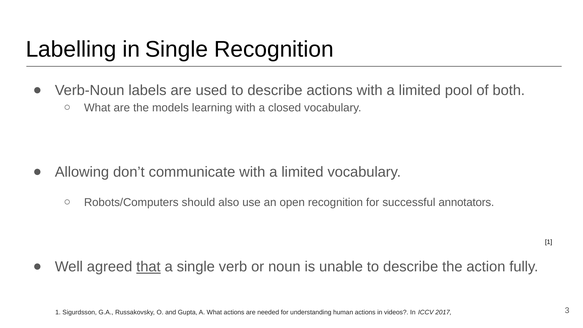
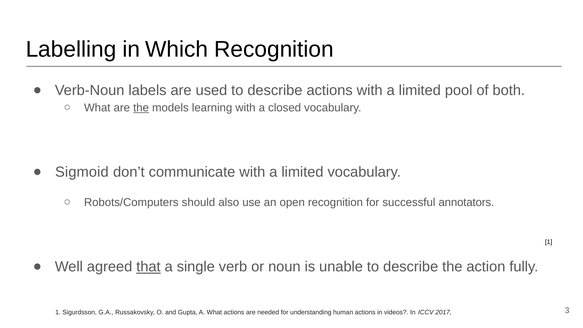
in Single: Single -> Which (177, 49)
the underline: none -> present (141, 108)
Allowing: Allowing -> Sigmoid (82, 172)
